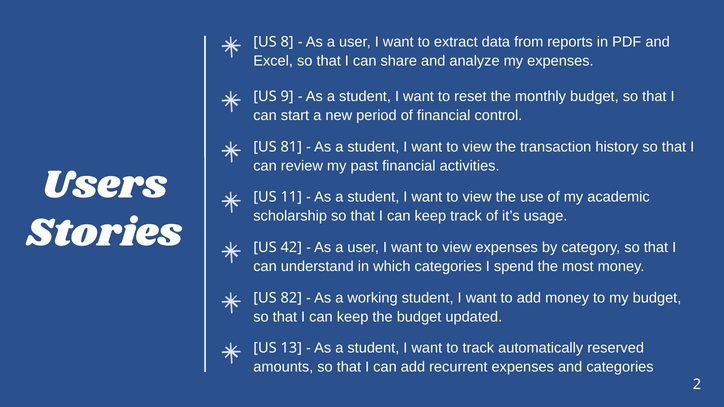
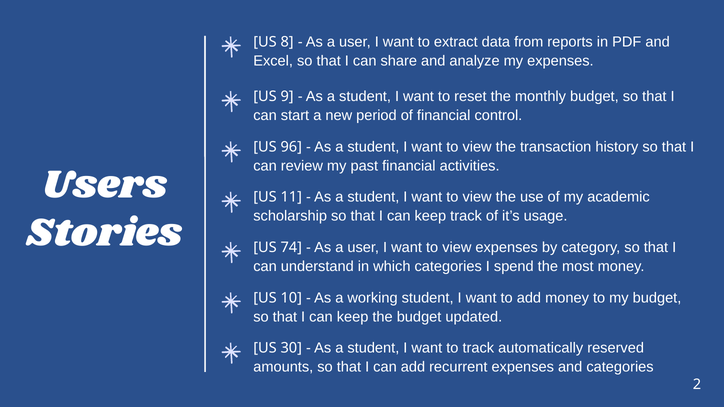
81: 81 -> 96 (291, 147)
42: 42 -> 74 (291, 248)
82: 82 -> 10 (291, 298)
13: 13 -> 30 (291, 348)
